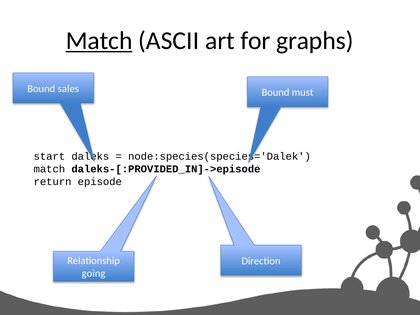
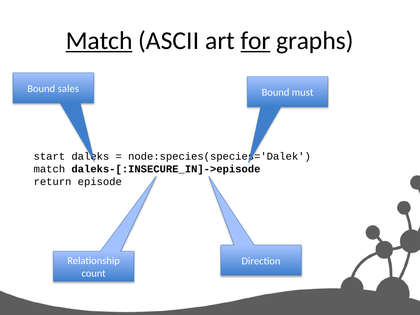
for underline: none -> present (256, 41)
daleks-[:PROVIDED_IN]->episode: daleks-[:PROVIDED_IN]->episode -> daleks-[:INSECURE_IN]->episode (166, 169)
going: going -> count (94, 273)
